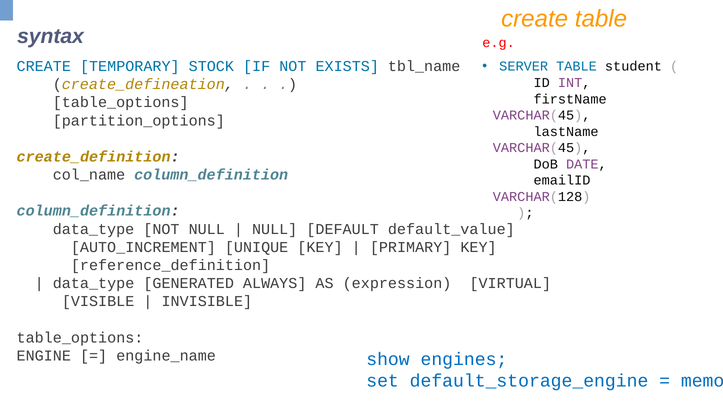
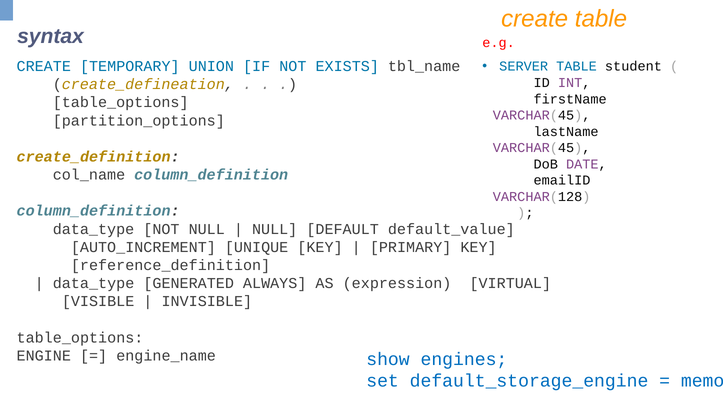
STOCK: STOCK -> UNION (211, 66)
